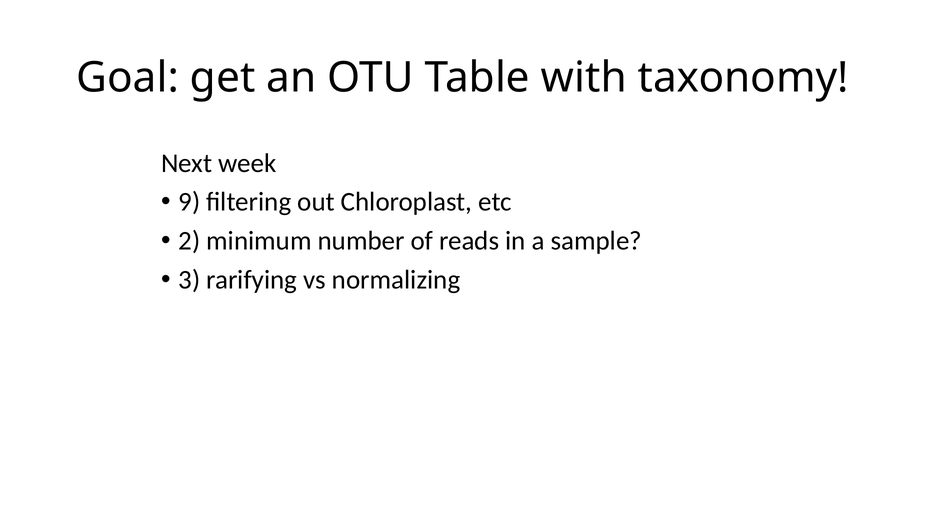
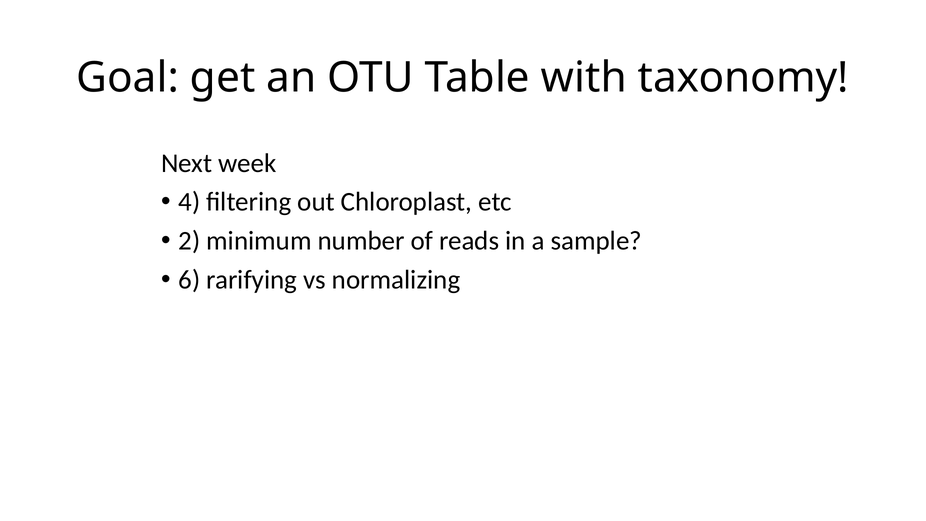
9: 9 -> 4 (189, 202)
3: 3 -> 6 (189, 280)
